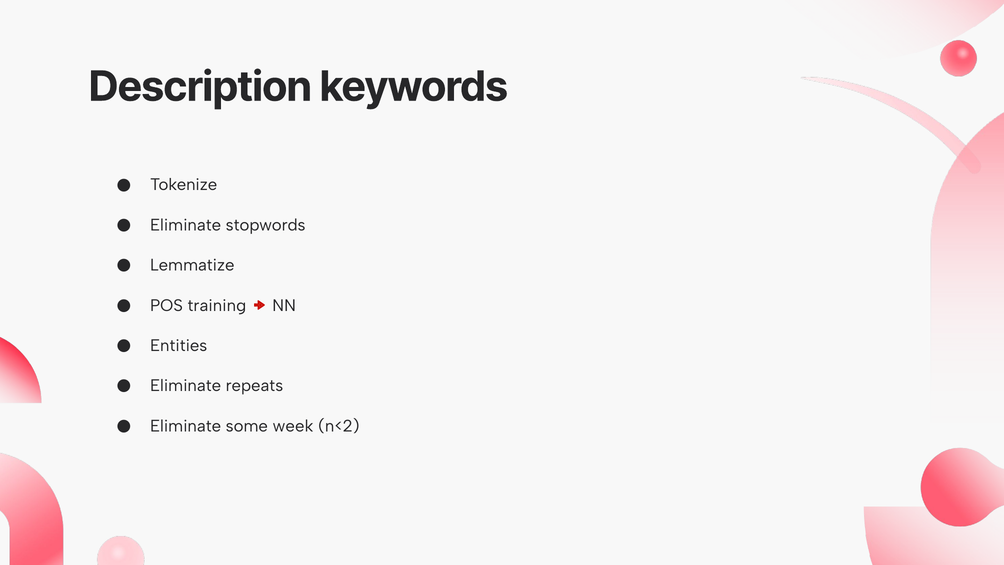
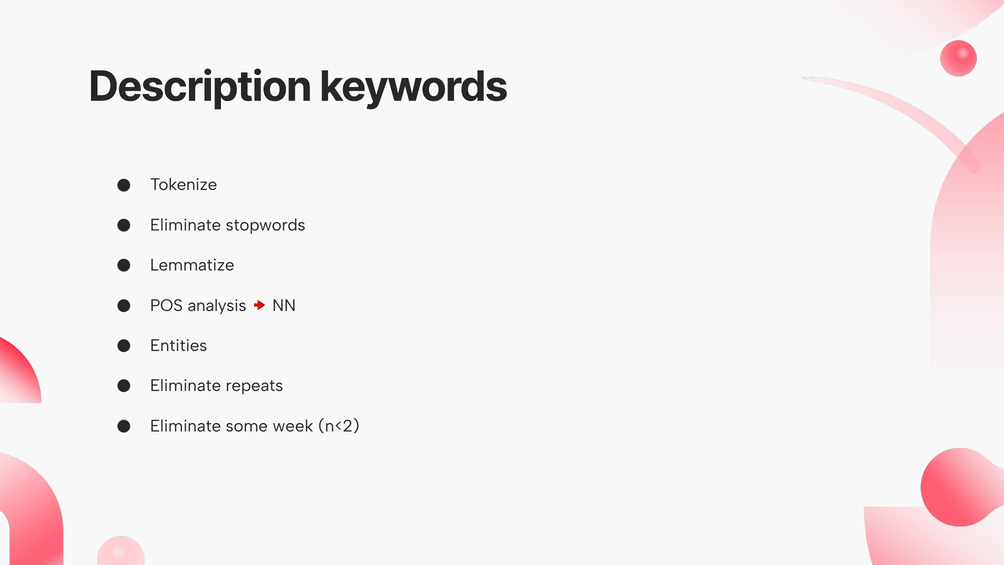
training: training -> analysis (217, 305)
